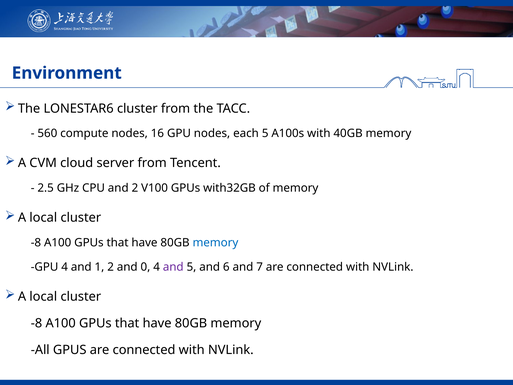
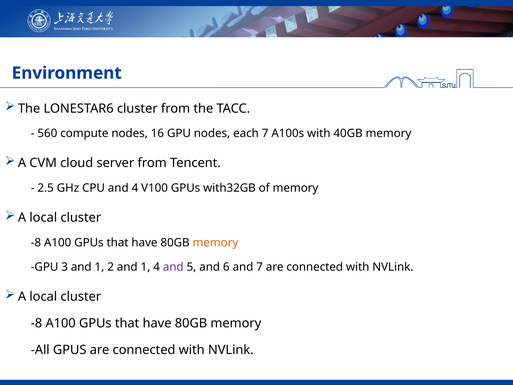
each 5: 5 -> 7 (265, 133)
and 2: 2 -> 4 (135, 188)
memory colour: blue -> orange (215, 243)
GPU 4: 4 -> 3 (65, 267)
2 and 0: 0 -> 1 (145, 267)
